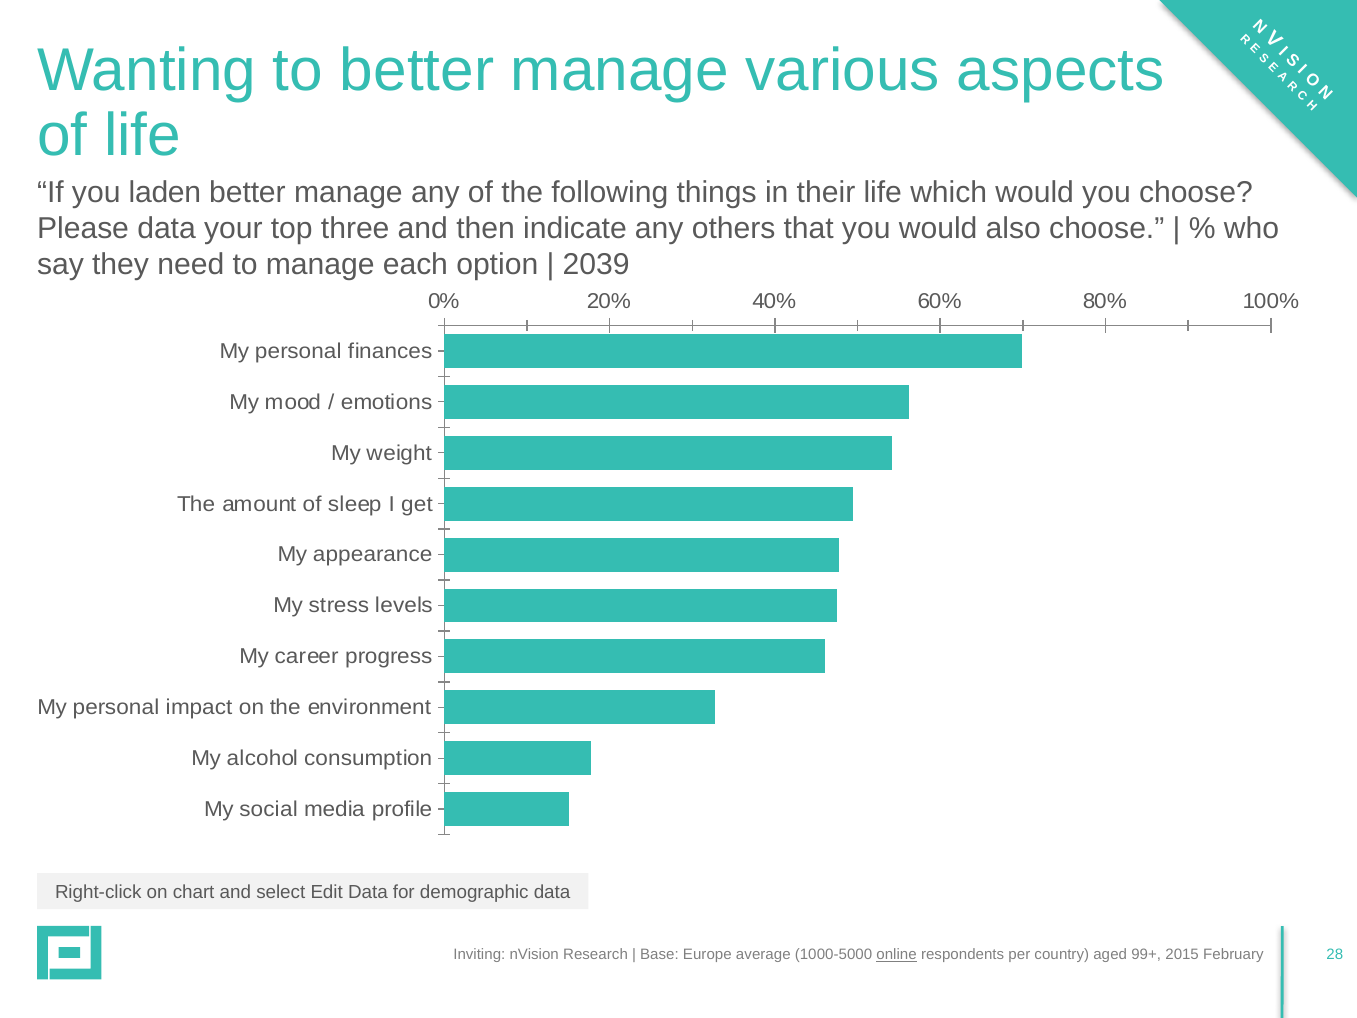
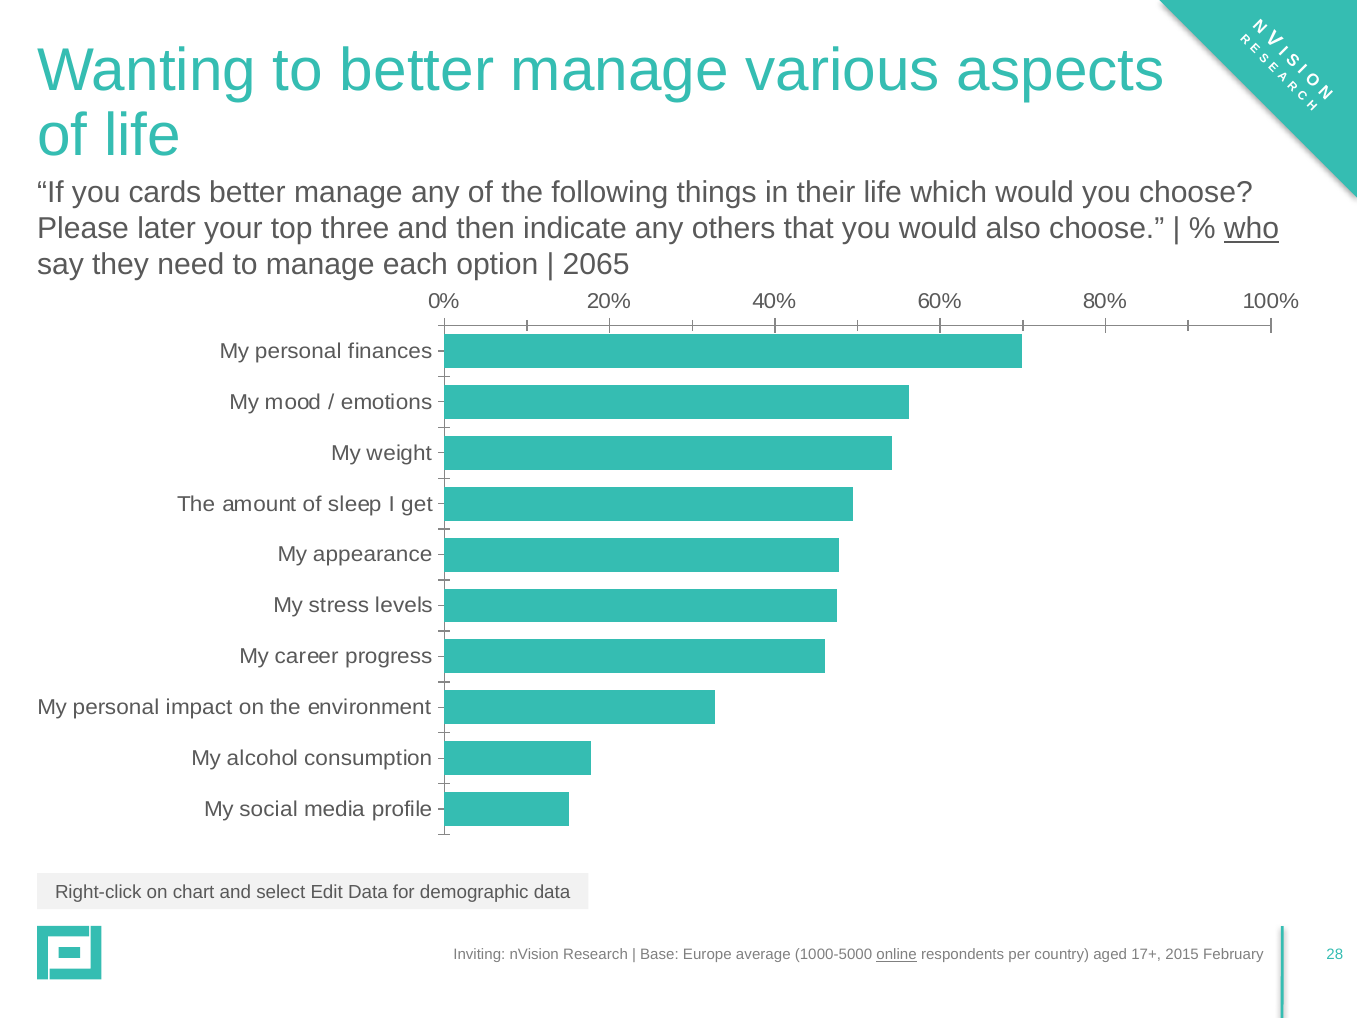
laden: laden -> cards (165, 192)
Please data: data -> later (167, 229)
who underline: none -> present (1251, 229)
2039: 2039 -> 2065 (596, 265)
99+: 99+ -> 17+ (1146, 955)
